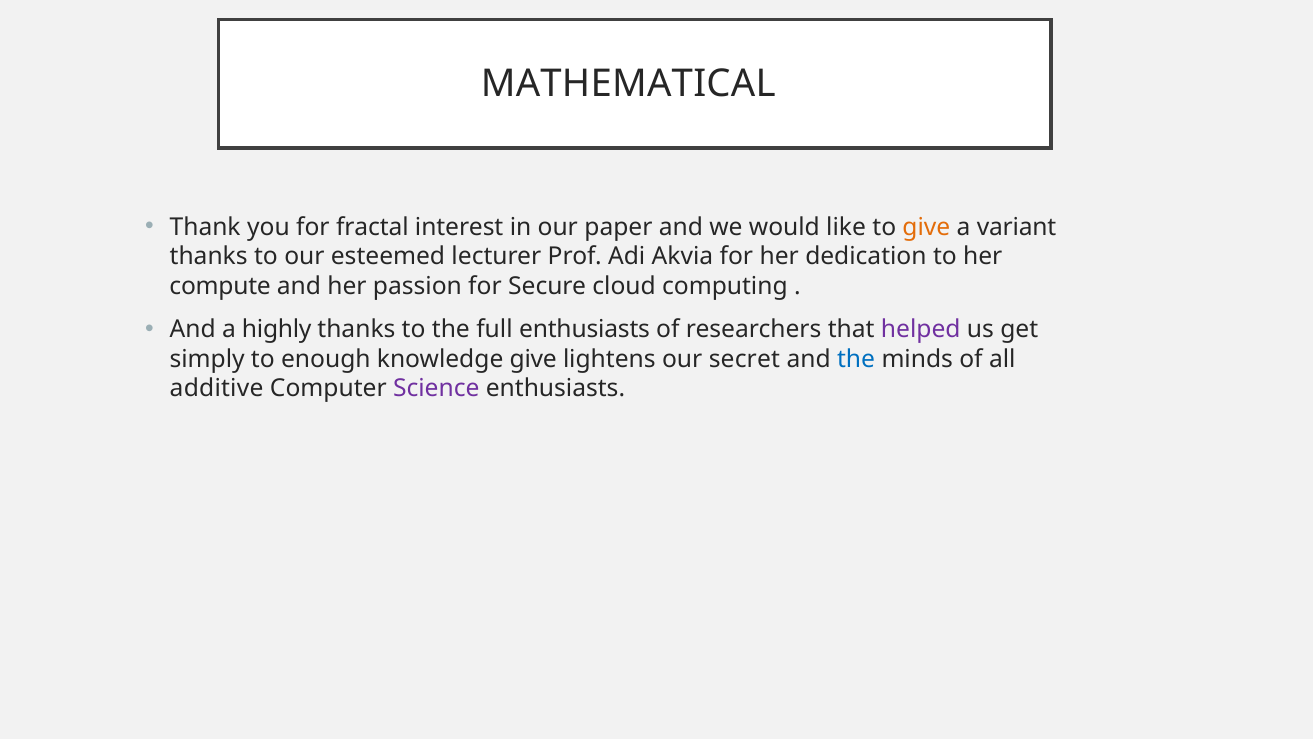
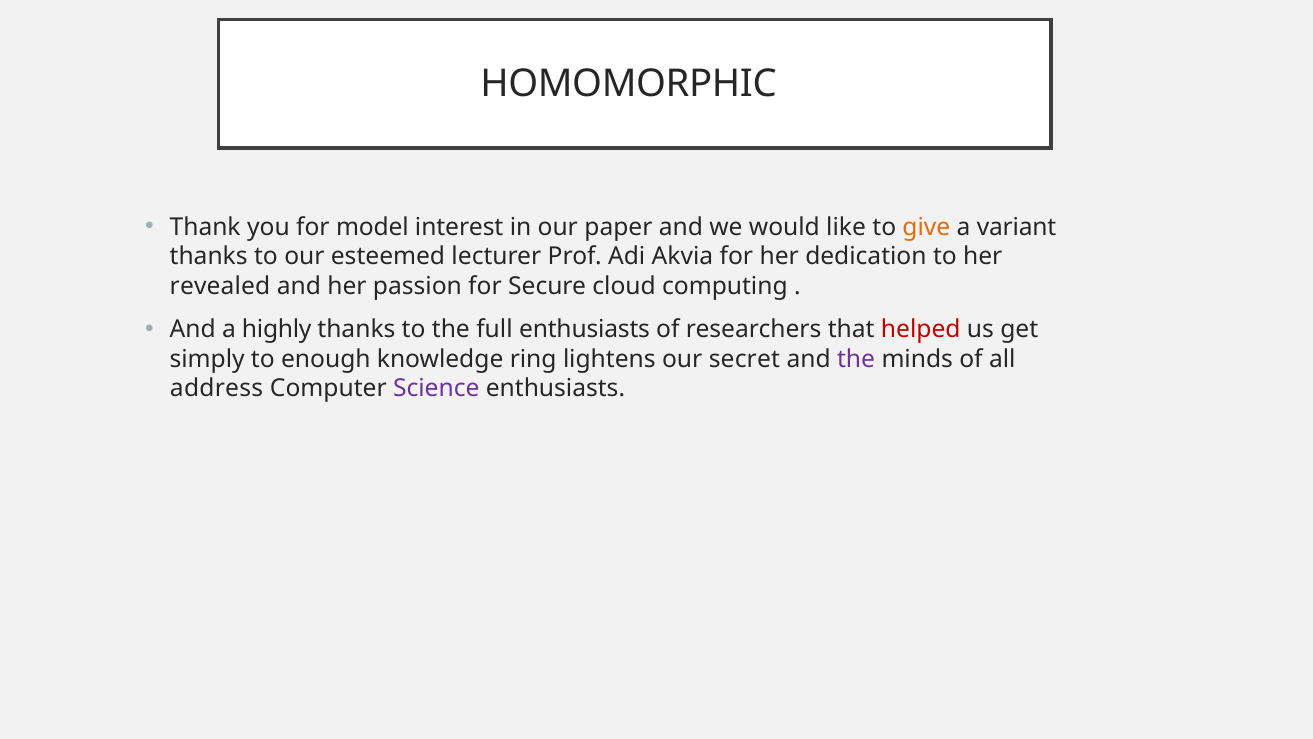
MATHEMATICAL: MATHEMATICAL -> HOMOMORPHIC (629, 84)
fractal: fractal -> model (372, 227)
compute: compute -> revealed (220, 286)
helped colour: purple -> red (921, 329)
knowledge give: give -> ring (533, 359)
the colour: blue -> purple (856, 359)
additive: additive -> address (217, 388)
